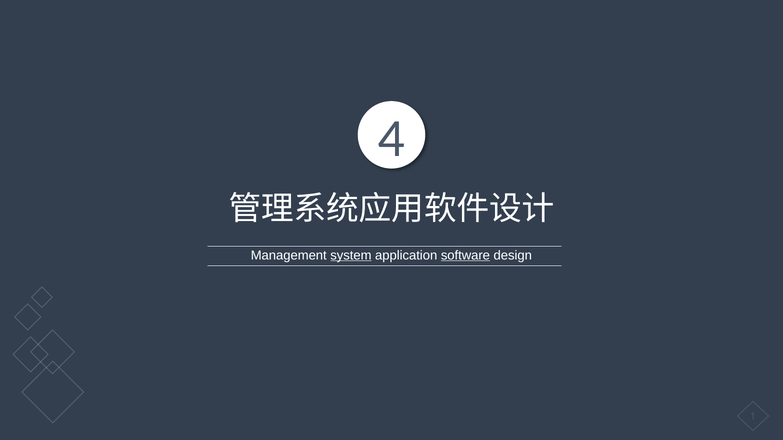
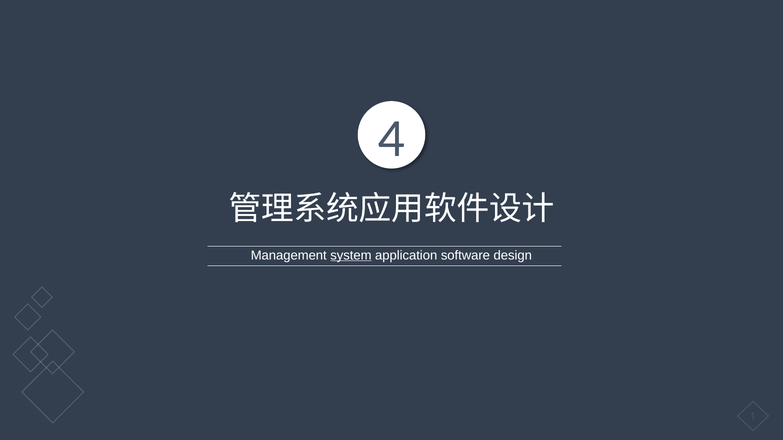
software underline: present -> none (465, 255)
